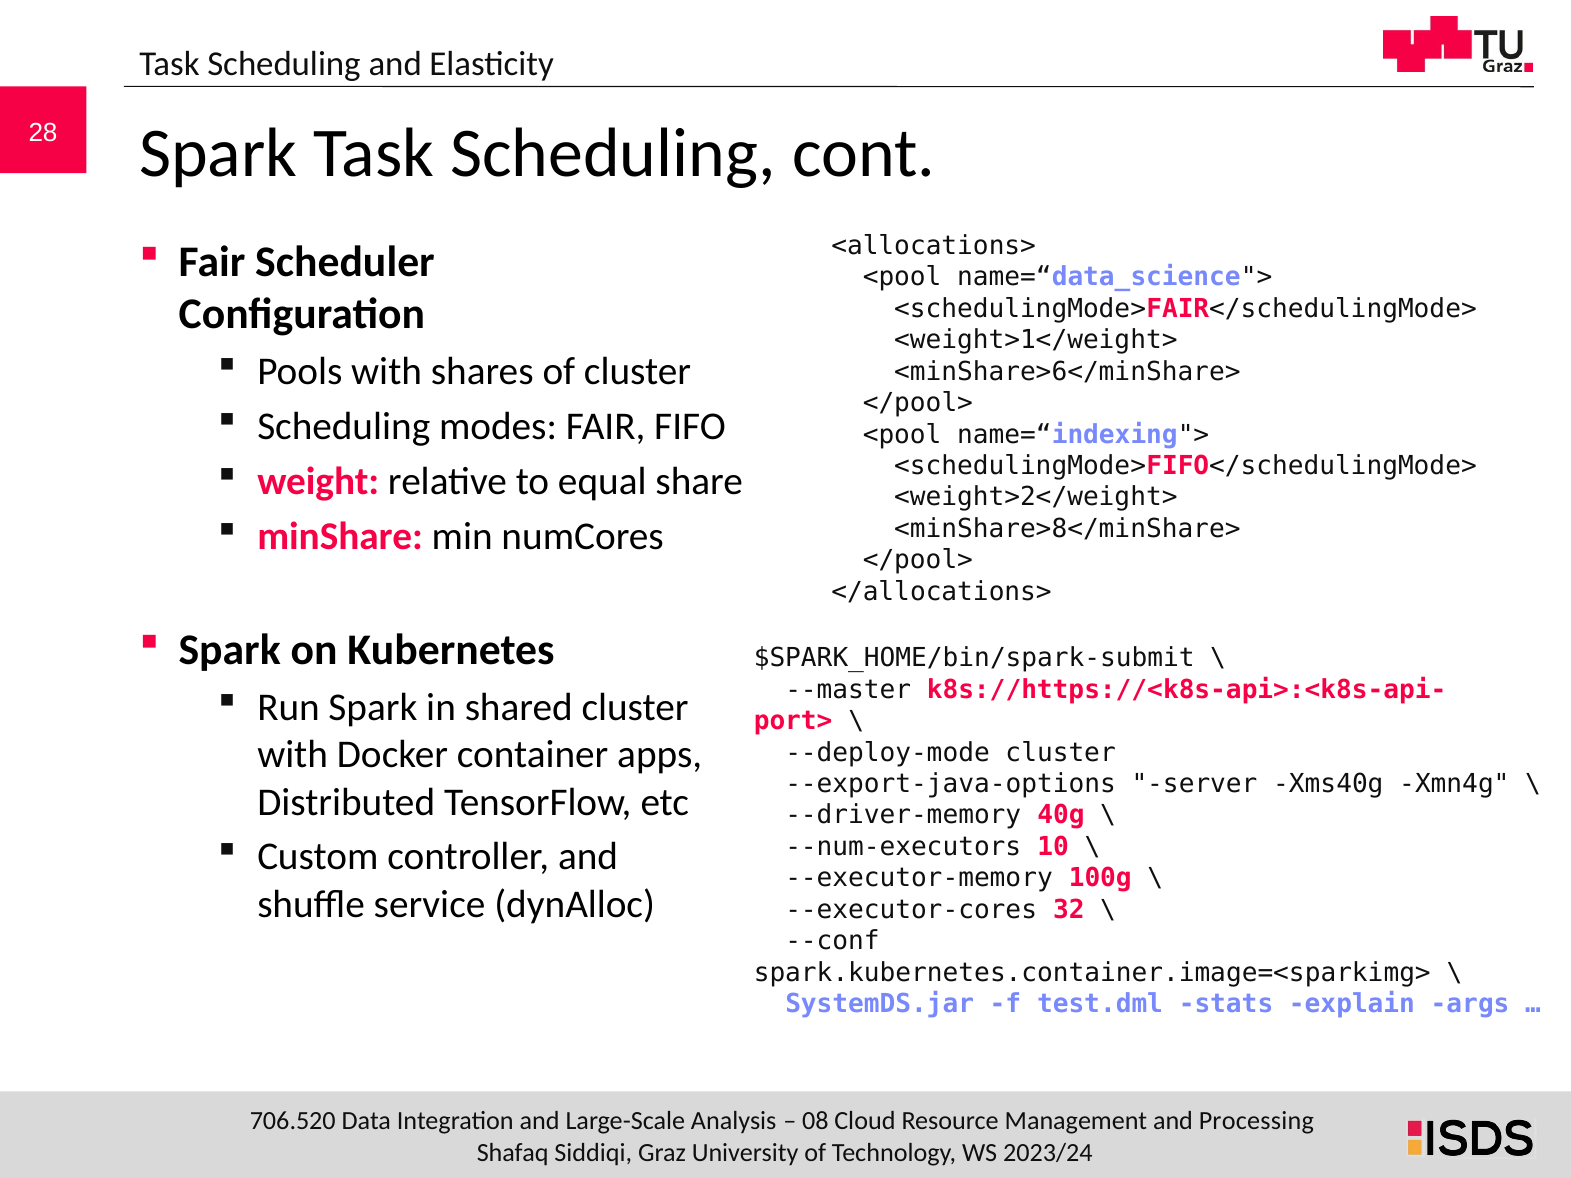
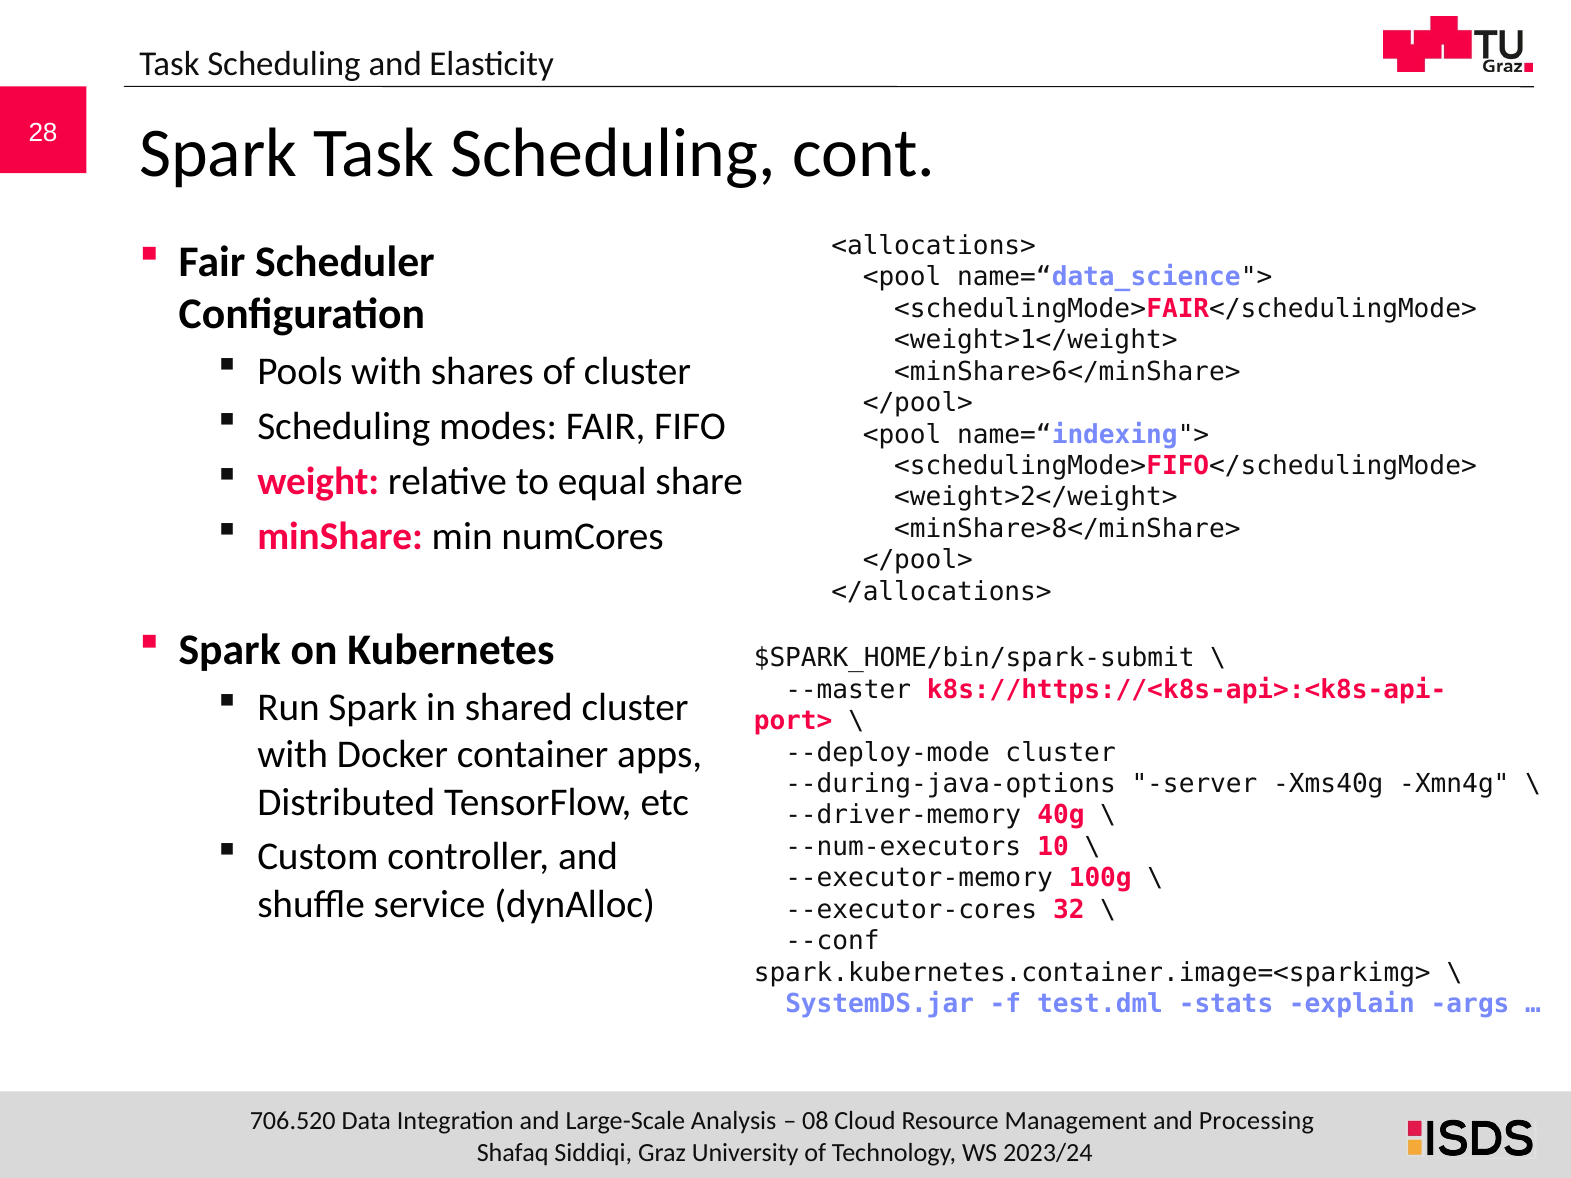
--export-java-options: --export-java-options -> --during-java-options (951, 784)
